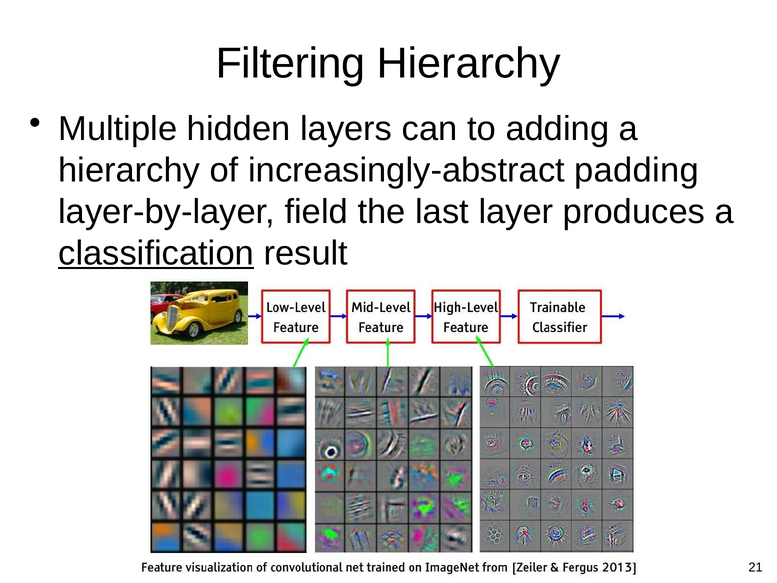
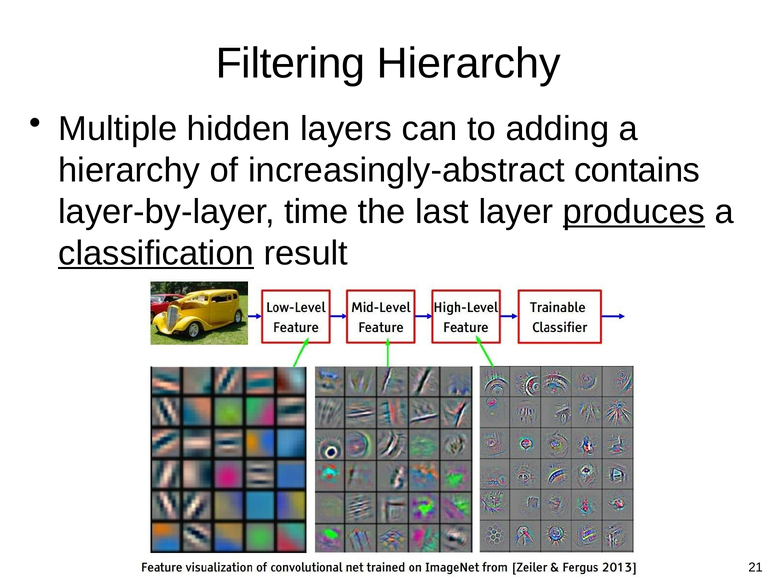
padding: padding -> contains (637, 170)
field: field -> time (317, 212)
produces underline: none -> present (634, 212)
